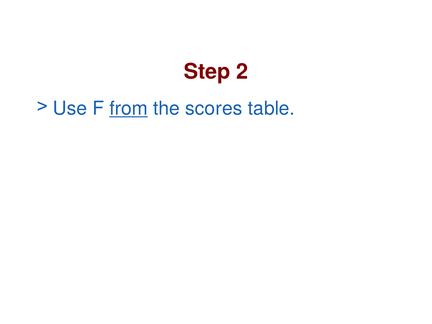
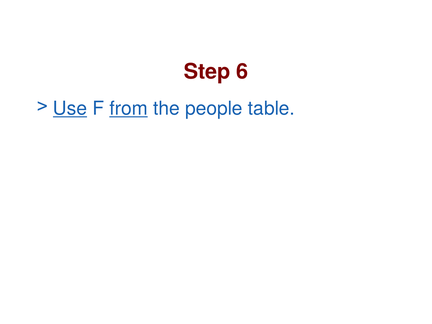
2: 2 -> 6 (242, 72)
Use underline: none -> present (70, 109)
scores: scores -> people (214, 109)
